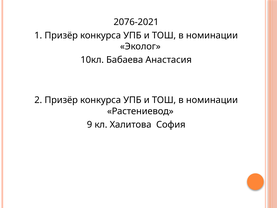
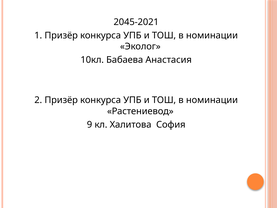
2076-2021: 2076-2021 -> 2045-2021 (136, 22)
